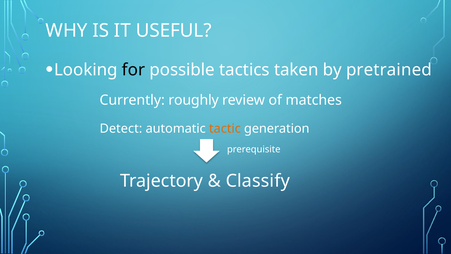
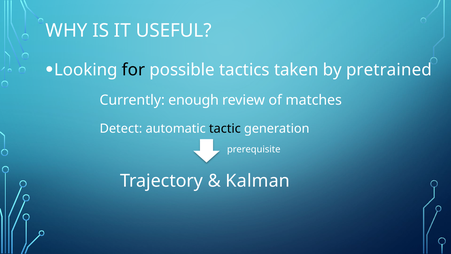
roughly: roughly -> enough (194, 100)
tactic colour: orange -> black (225, 128)
Classify: Classify -> Kalman (258, 181)
